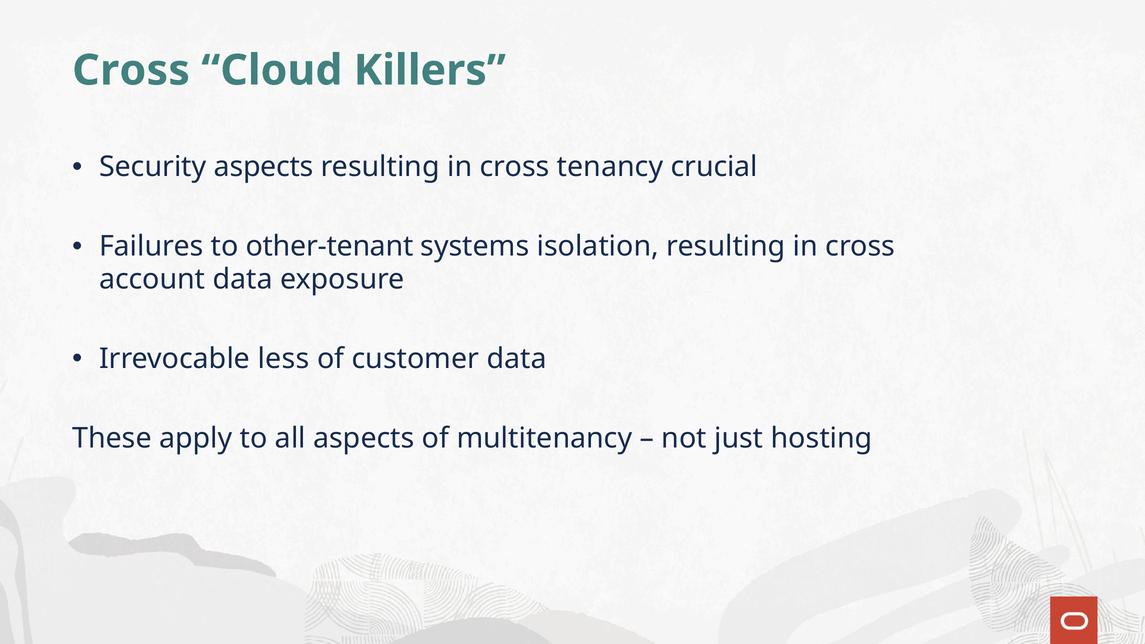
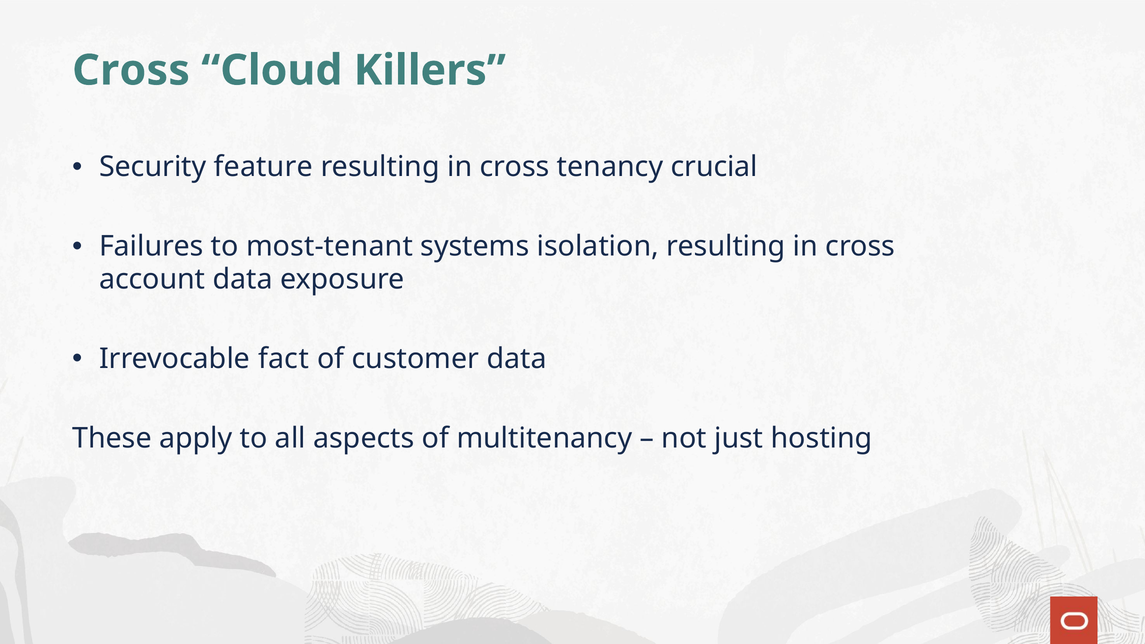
Security aspects: aspects -> feature (263, 167)
other-tenant: other-tenant -> most-tenant (329, 247)
less: less -> fact (283, 359)
